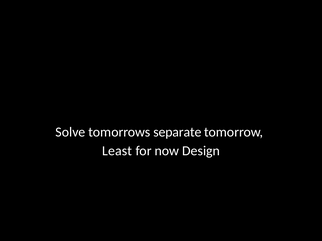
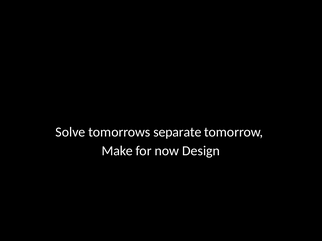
Least: Least -> Make (117, 151)
